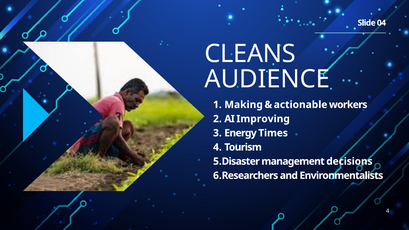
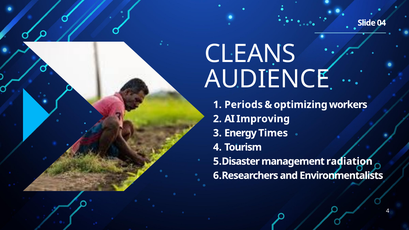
Making: Making -> Periods (244, 105)
actionable: actionable -> optimizing (301, 105)
decisions: decisions -> radiation (349, 161)
